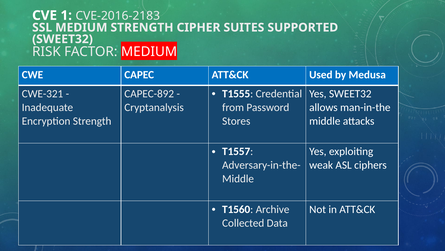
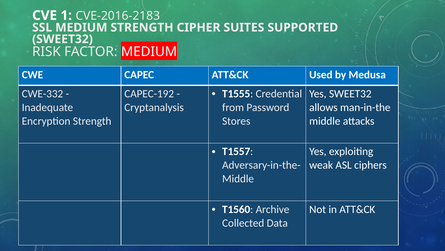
CWE-321: CWE-321 -> CWE-332 (42, 94)
CAPEC-892: CAPEC-892 -> CAPEC-192 (149, 94)
